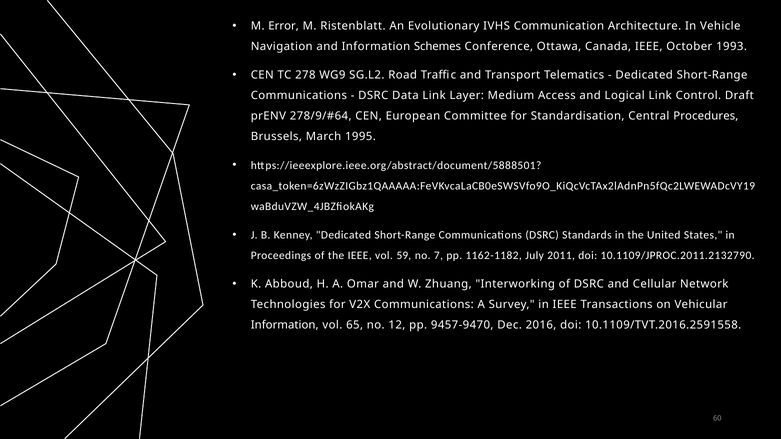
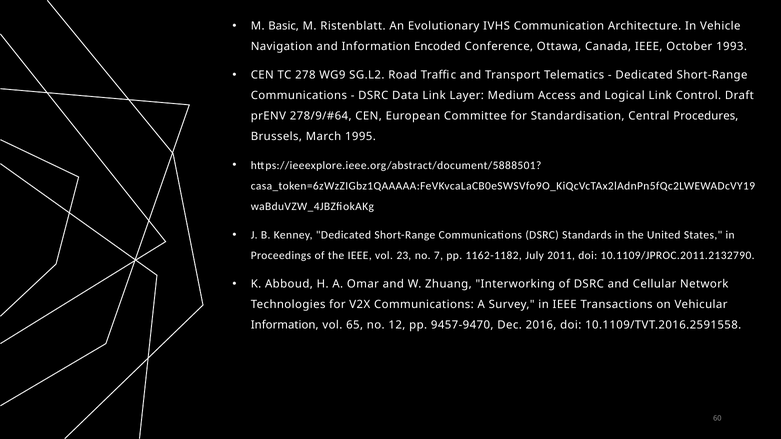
Error: Error -> Basic (284, 26)
Schemes: Schemes -> Encoded (437, 47)
59: 59 -> 23 (404, 256)
